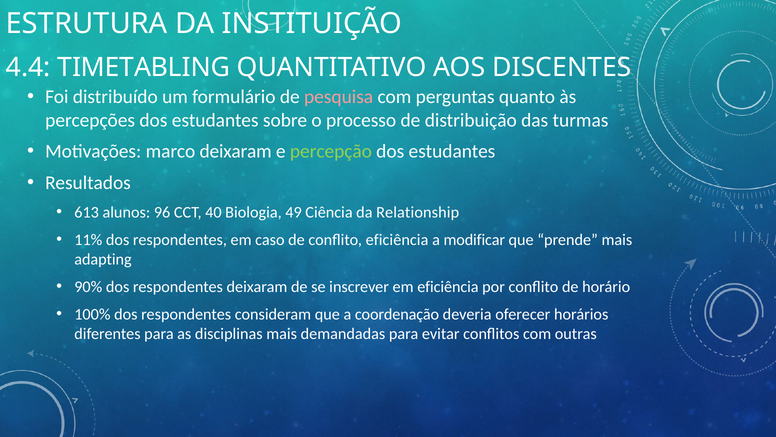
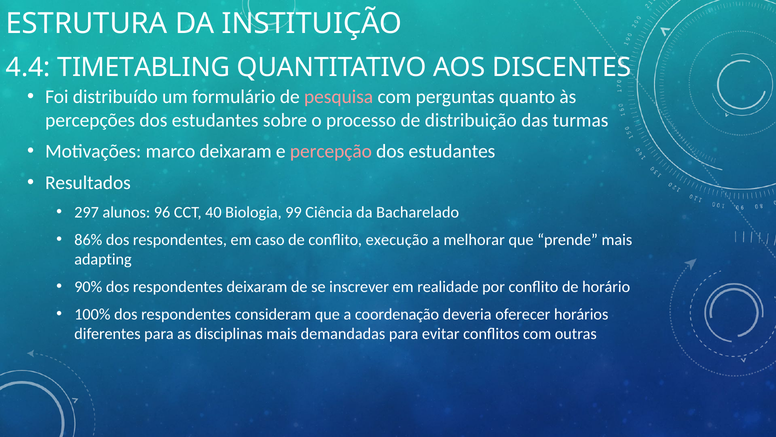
percepção colour: light green -> pink (331, 151)
613: 613 -> 297 (87, 212)
49: 49 -> 99 (294, 212)
Relationship: Relationship -> Bacharelado (418, 212)
11%: 11% -> 86% (88, 239)
conflito eficiência: eficiência -> execução (397, 239)
modificar: modificar -> melhorar (474, 239)
em eficiência: eficiência -> realidade (448, 286)
